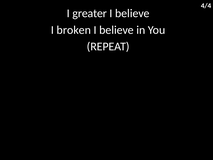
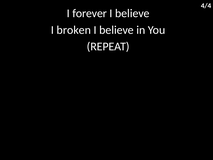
greater: greater -> forever (90, 13)
